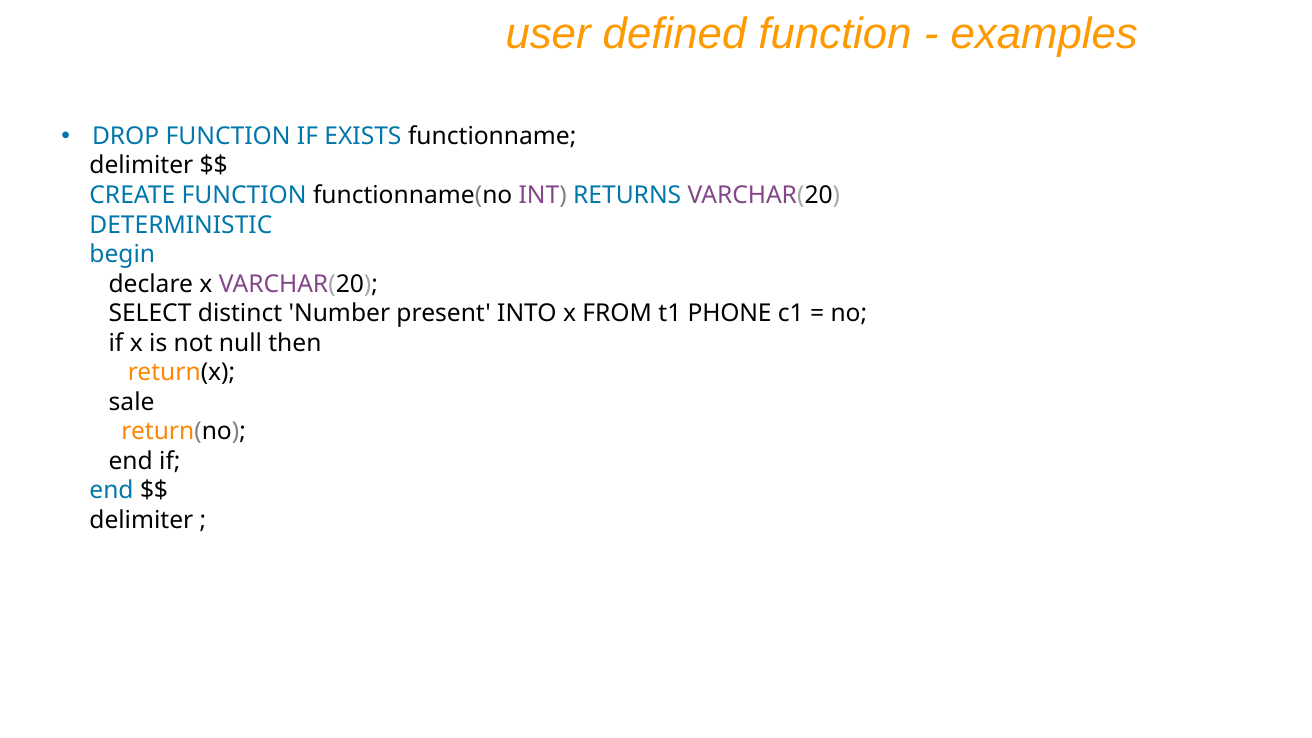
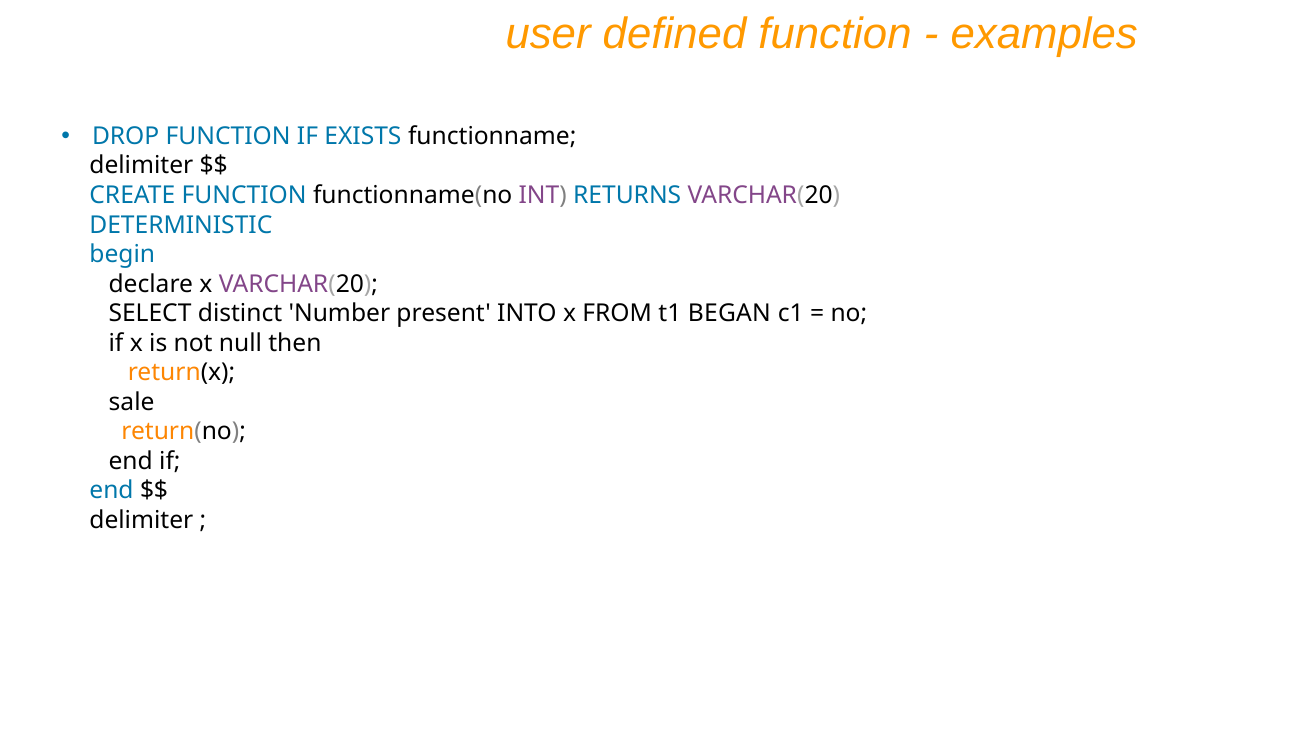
PHONE: PHONE -> BEGAN (729, 313)
